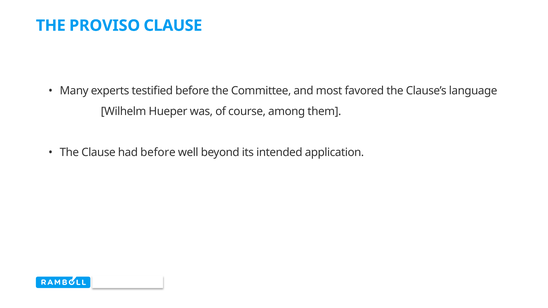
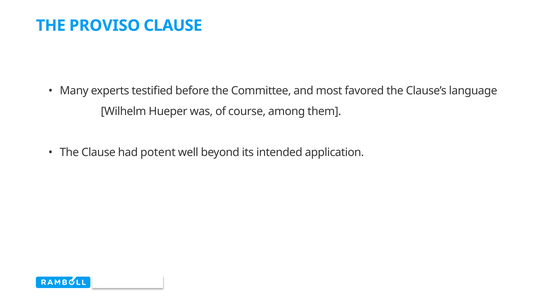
had before: before -> potent (158, 153)
